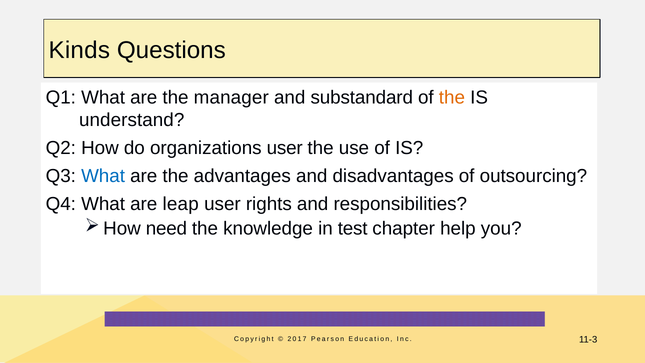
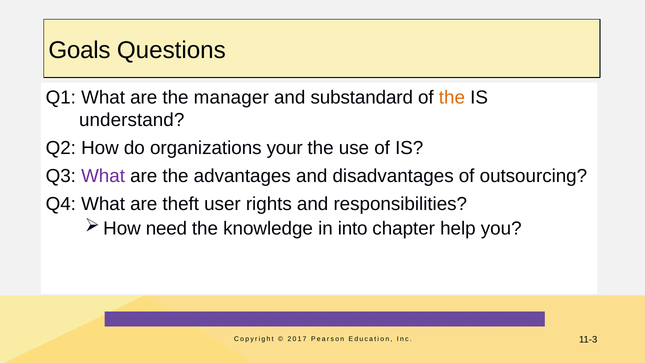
Kinds: Kinds -> Goals (79, 50)
organizations user: user -> your (285, 148)
What colour: blue -> purple (103, 176)
leap: leap -> theft (181, 204)
test: test -> into (353, 229)
